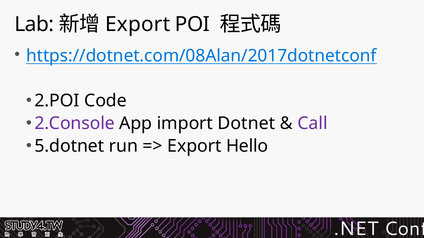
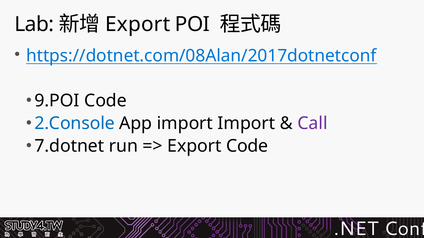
2.POI: 2.POI -> 9.POI (57, 101)
2.Console colour: purple -> blue (75, 124)
import Dotnet: Dotnet -> Import (246, 124)
5.dotnet: 5.dotnet -> 7.dotnet (69, 146)
Export Hello: Hello -> Code (247, 146)
